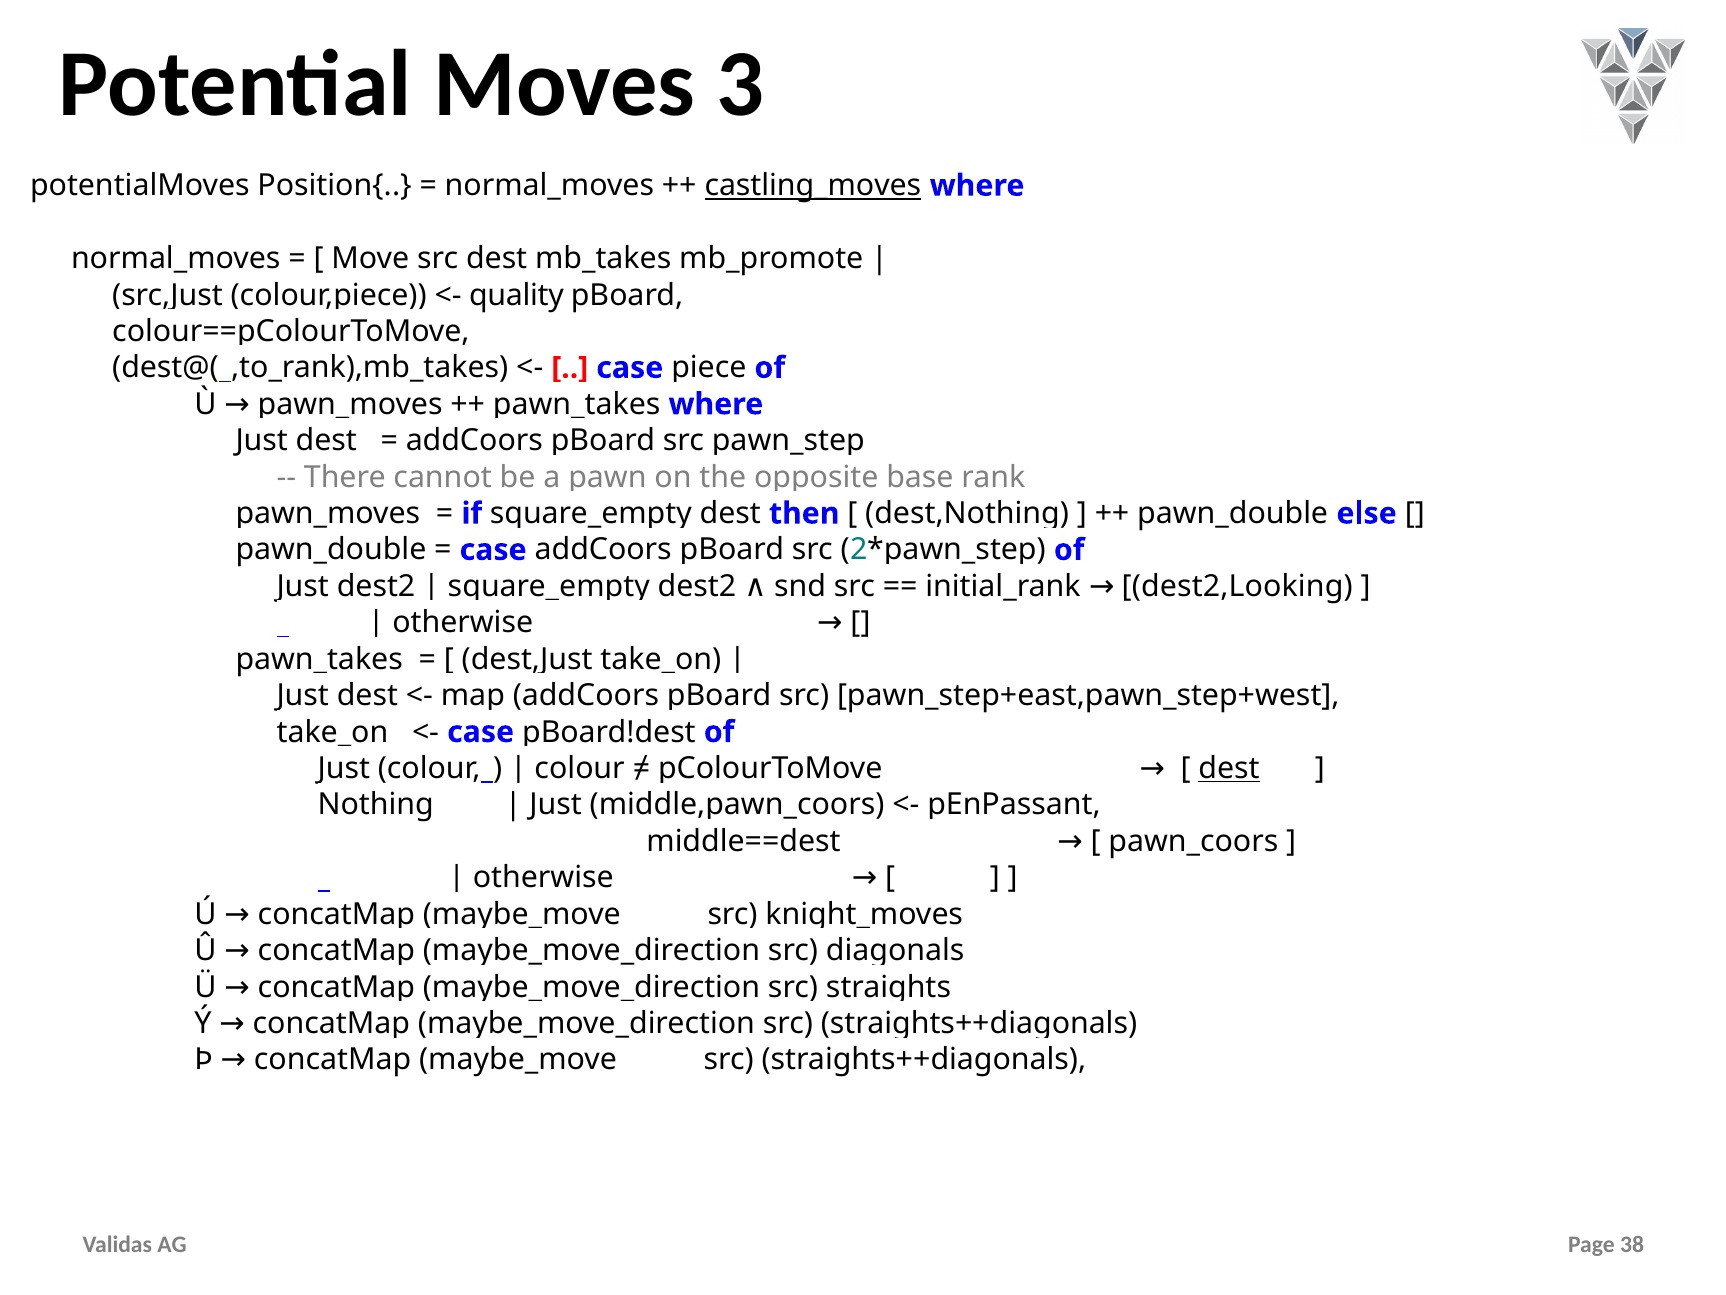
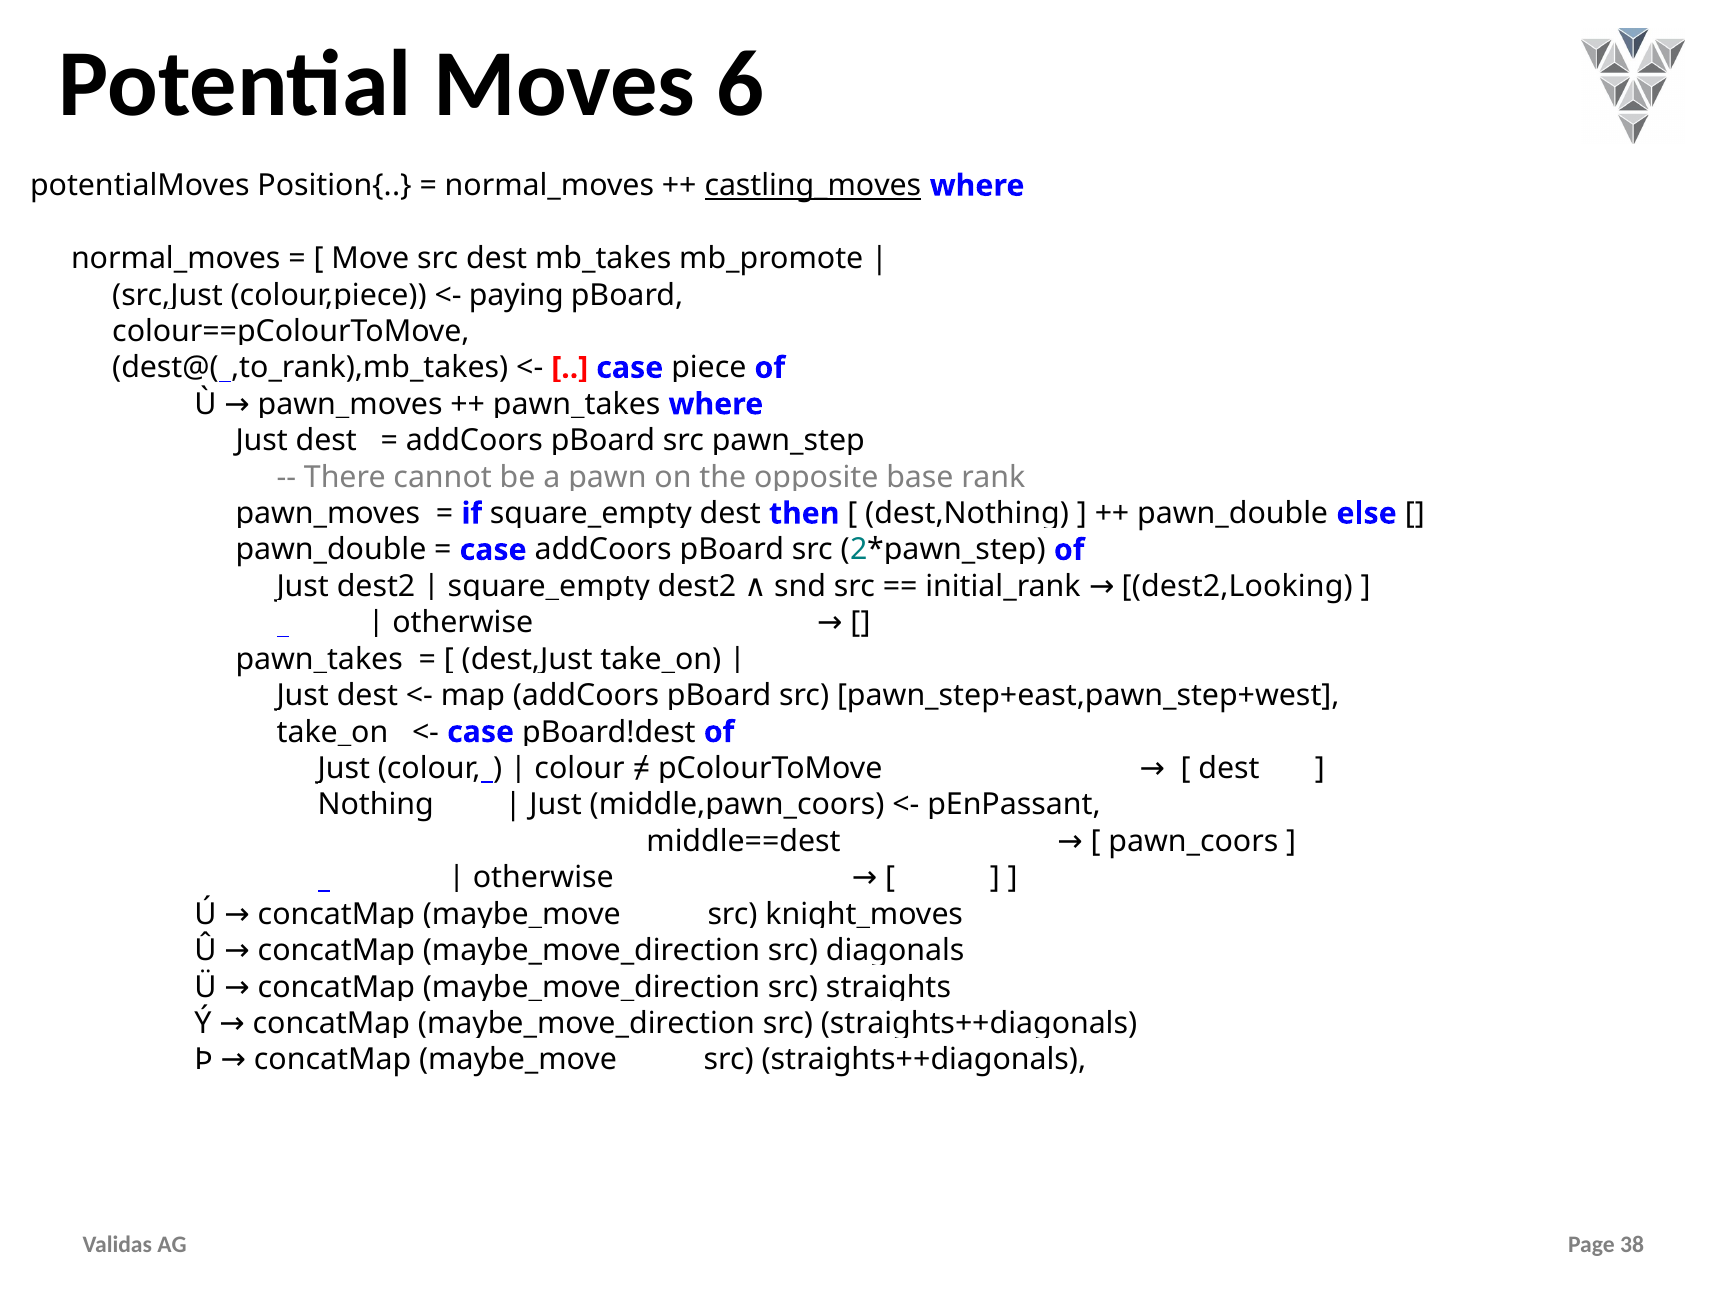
3: 3 -> 6 (741, 84)
quality: quality -> paying (516, 295)
dest underline: present -> none (1229, 768)
